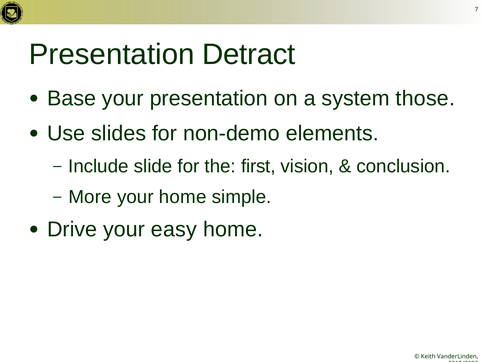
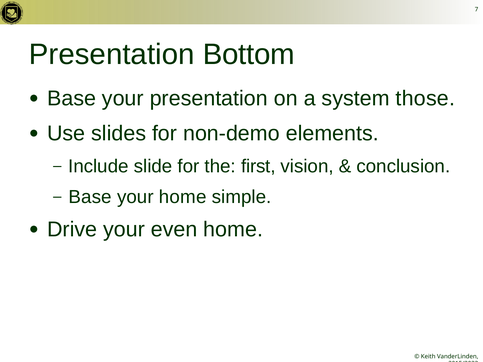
Detract: Detract -> Bottom (249, 54)
More: More -> Base (90, 197)
easy: easy -> even (174, 230)
